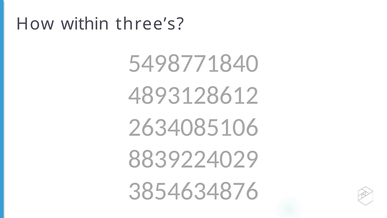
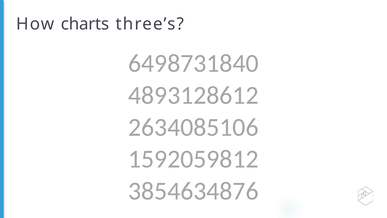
within: within -> charts (85, 24)
5498771840: 5498771840 -> 6498731840 (193, 63)
8839224029: 8839224029 -> 1592059812 (193, 159)
